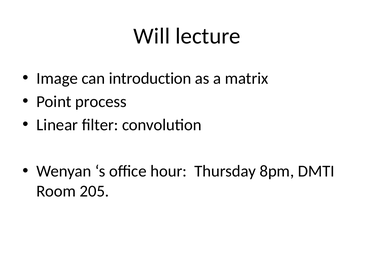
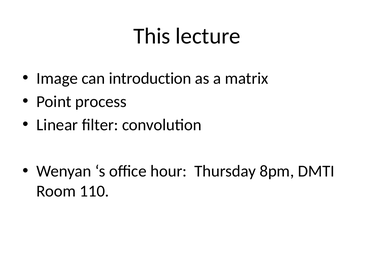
Will: Will -> This (152, 36)
205: 205 -> 110 (94, 192)
